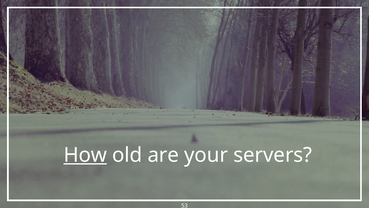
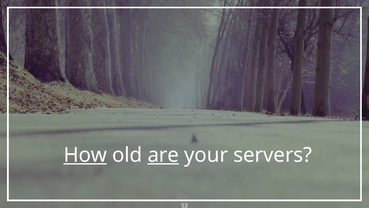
are underline: none -> present (163, 155)
